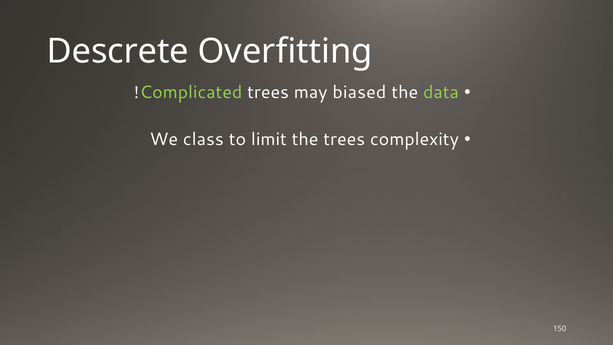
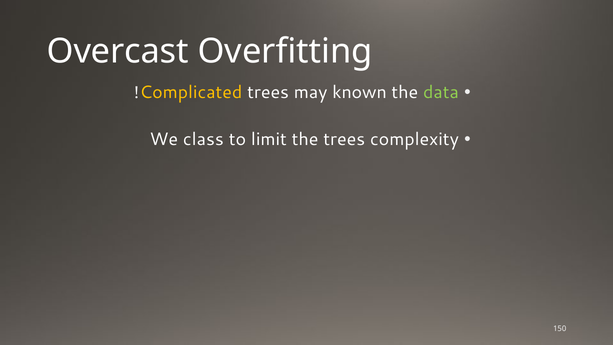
Descrete: Descrete -> Overcast (118, 51)
Complicated colour: light green -> yellow (191, 92)
biased: biased -> known (360, 92)
